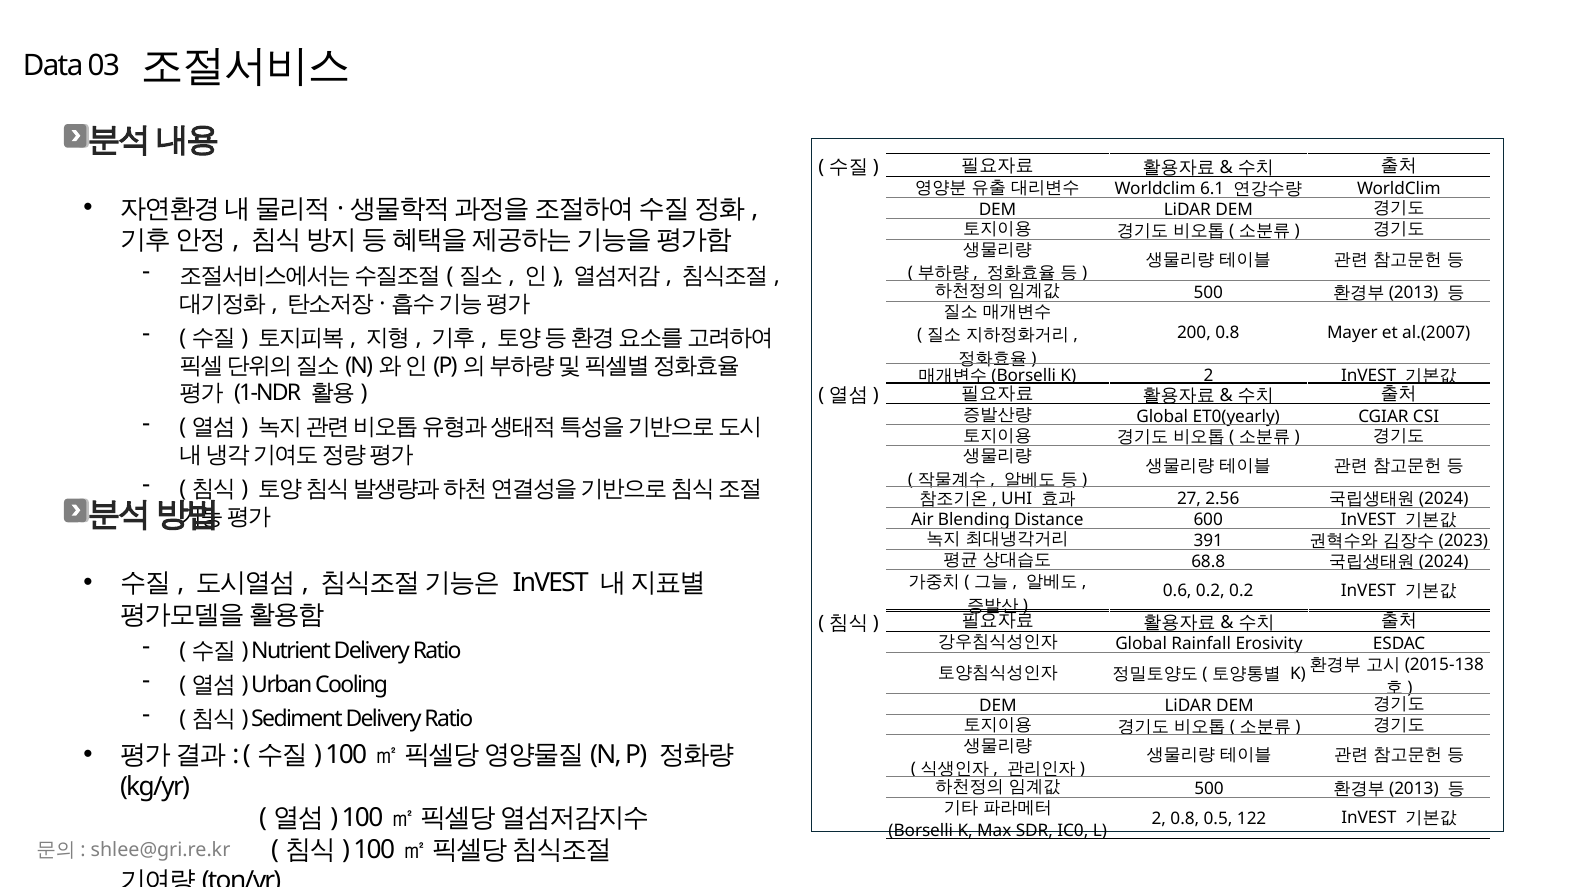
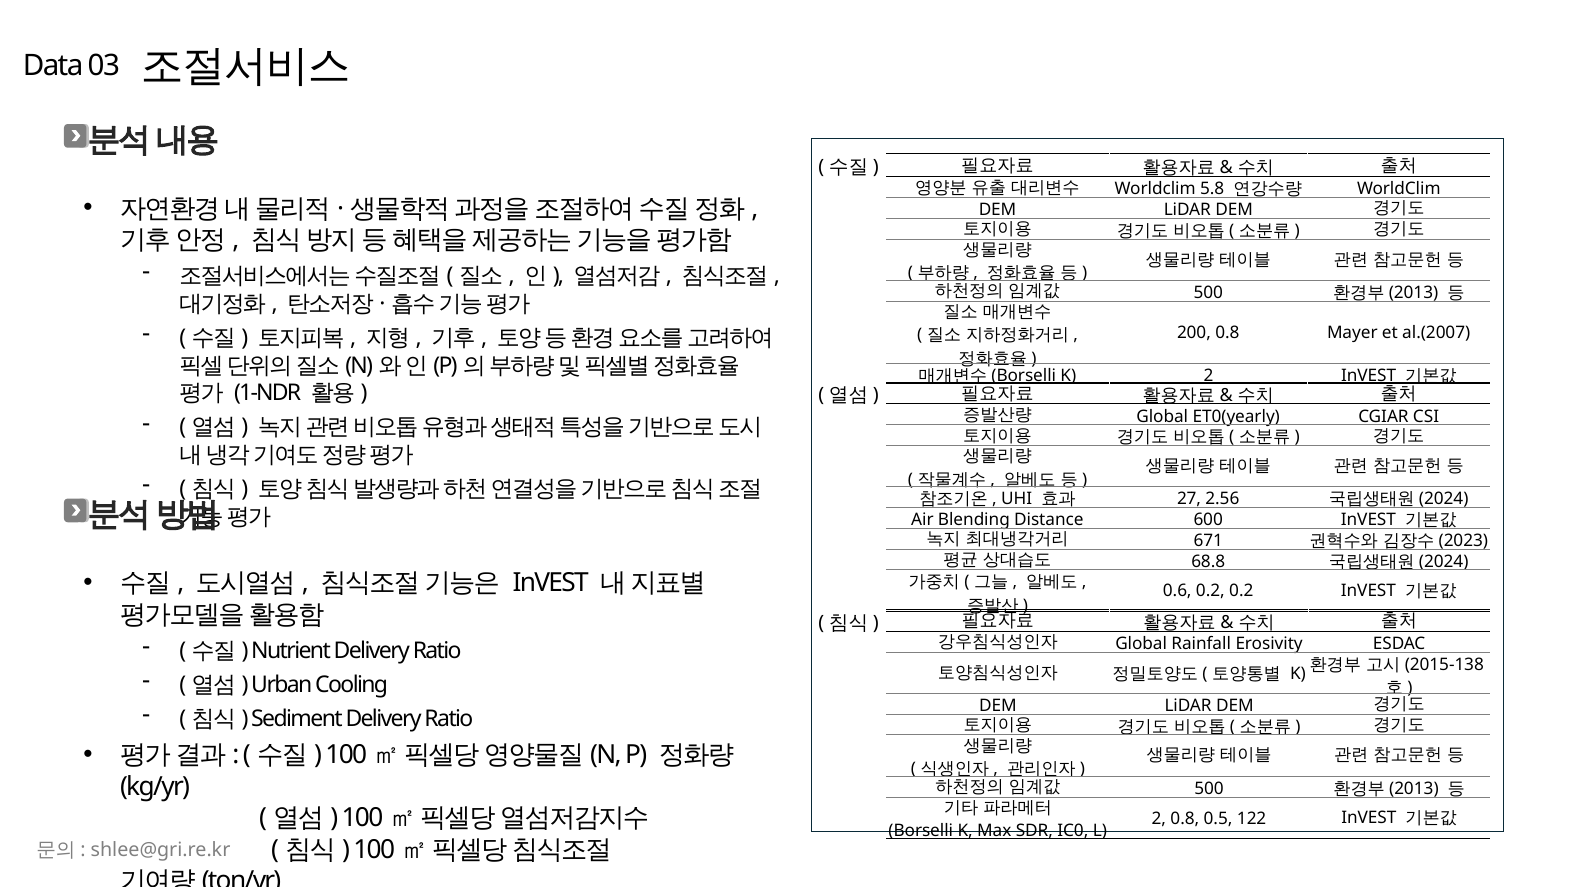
6.1: 6.1 -> 5.8 (1212, 189)
391: 391 -> 671 (1208, 540)
